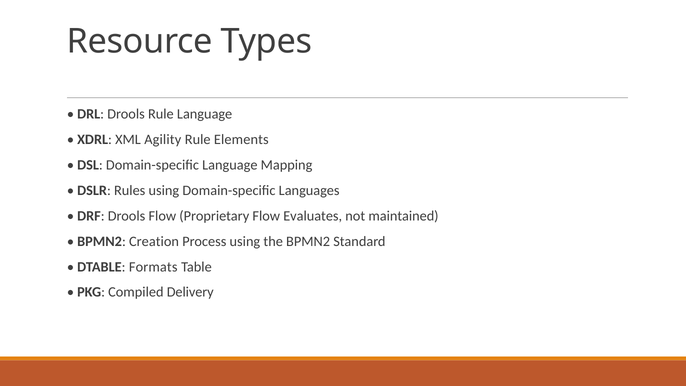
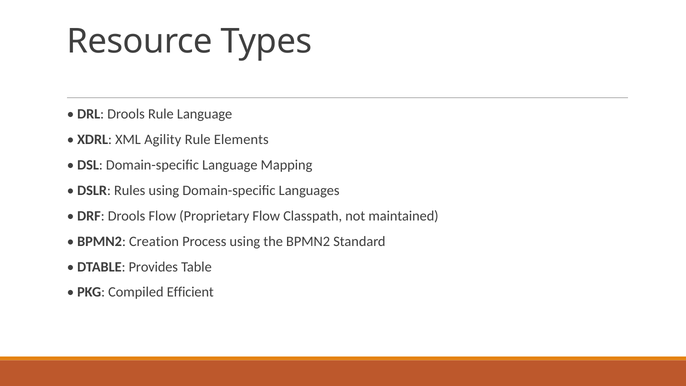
Evaluates: Evaluates -> Classpath (313, 216)
Formats: Formats -> Provides (153, 267)
Delivery: Delivery -> Efficient (190, 292)
